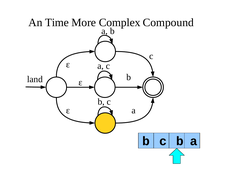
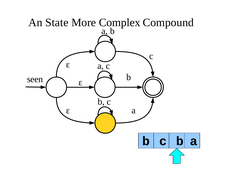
Time: Time -> State (57, 23)
land: land -> seen (35, 79)
